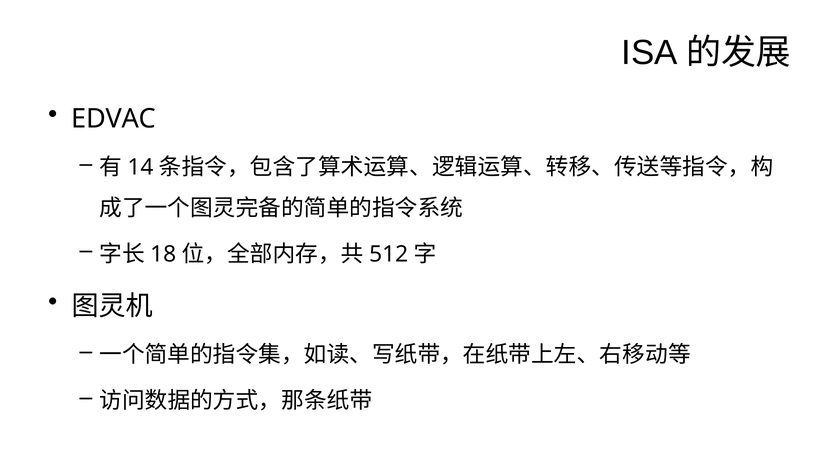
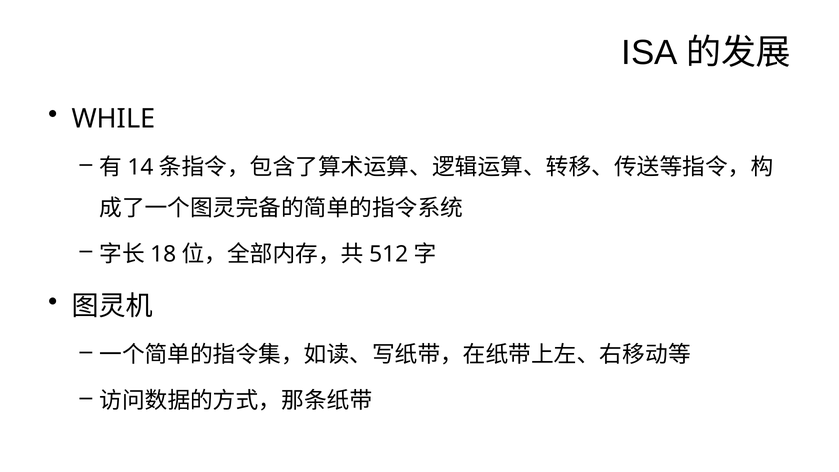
EDVAC: EDVAC -> WHILE (114, 119)
